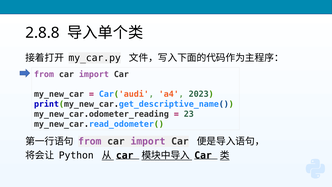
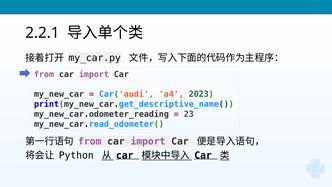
2.8.8: 2.8.8 -> 2.2.1 (42, 33)
